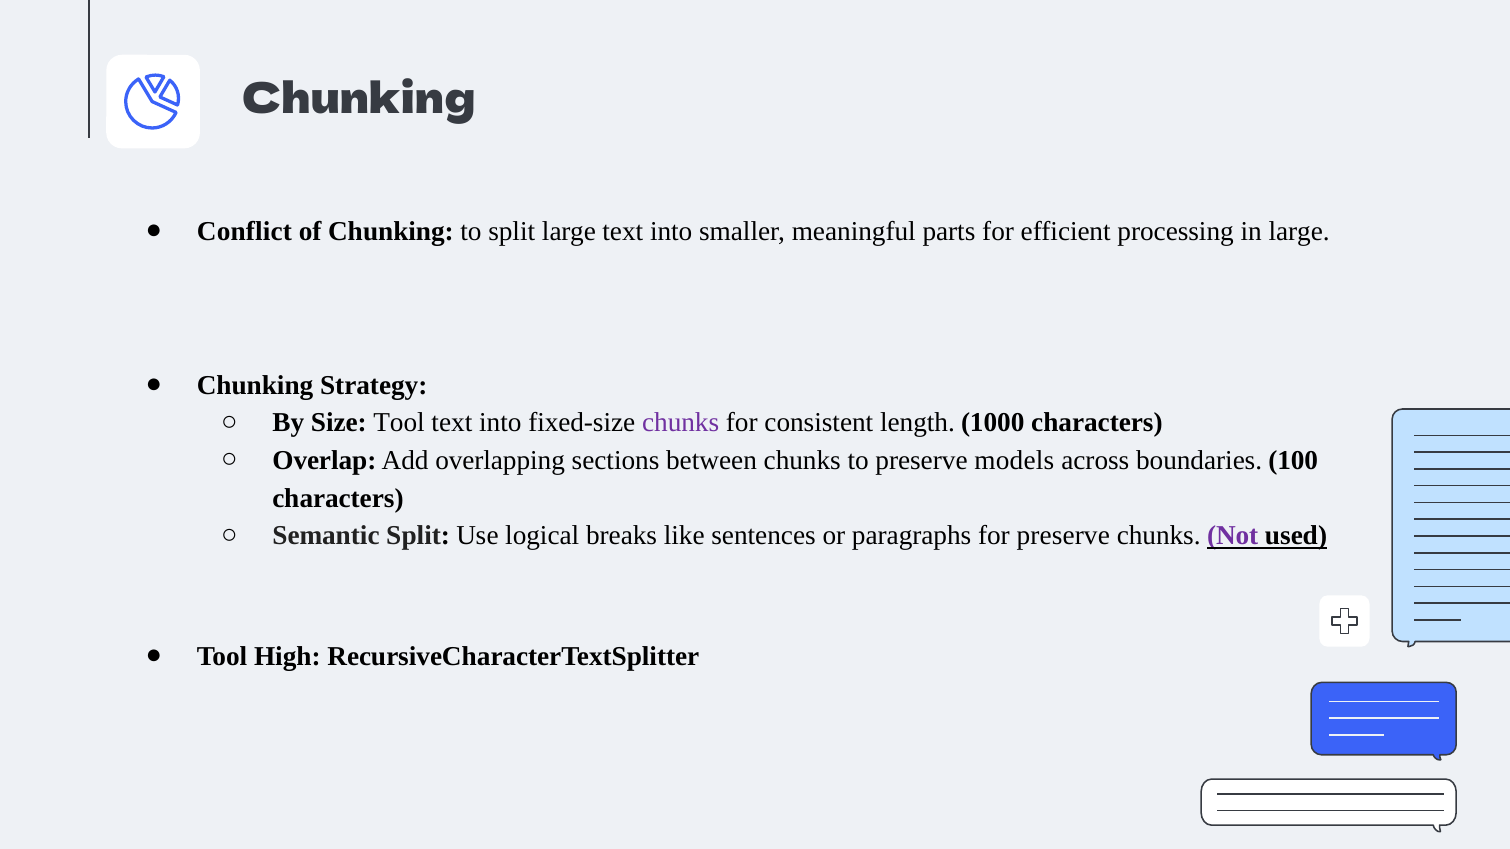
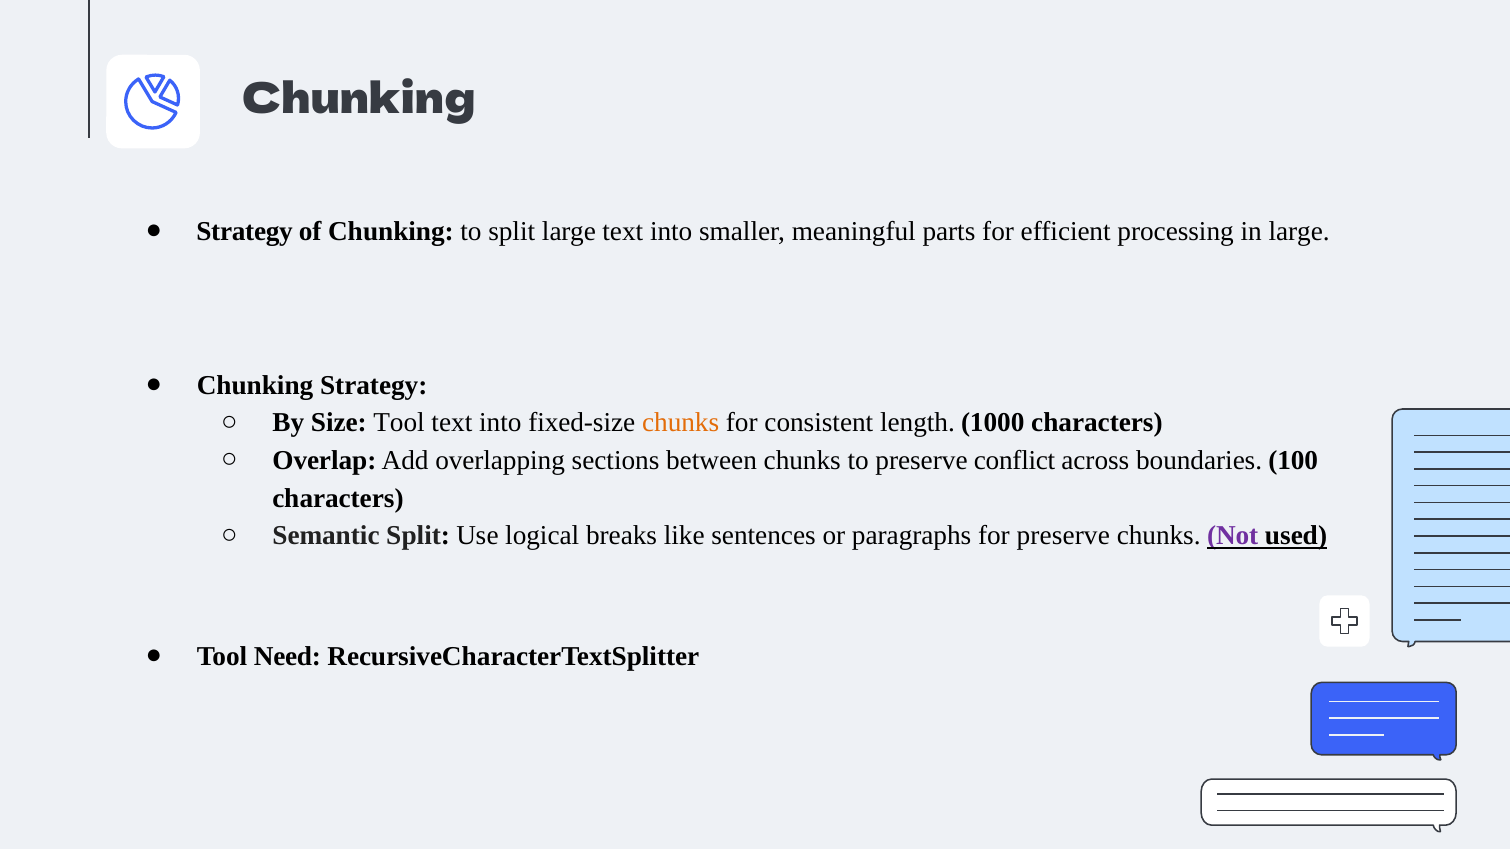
Conflict: Conflict -> Strategy (245, 232)
chunks colour: purple -> orange (681, 423)
models: models -> conflict (1015, 461)
High: High -> Need (287, 657)
